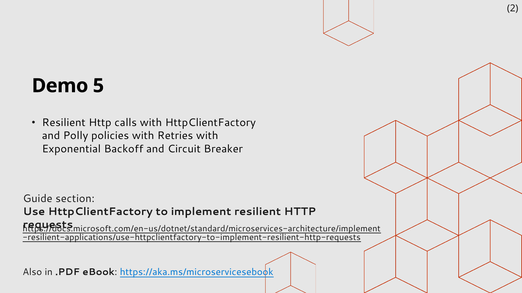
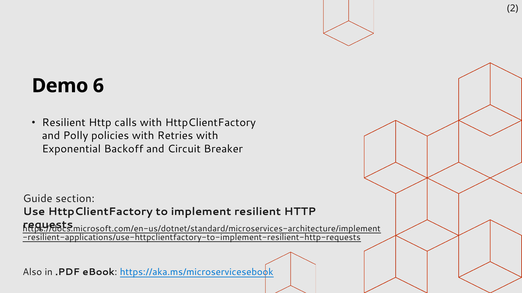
5: 5 -> 6 (98, 86)
